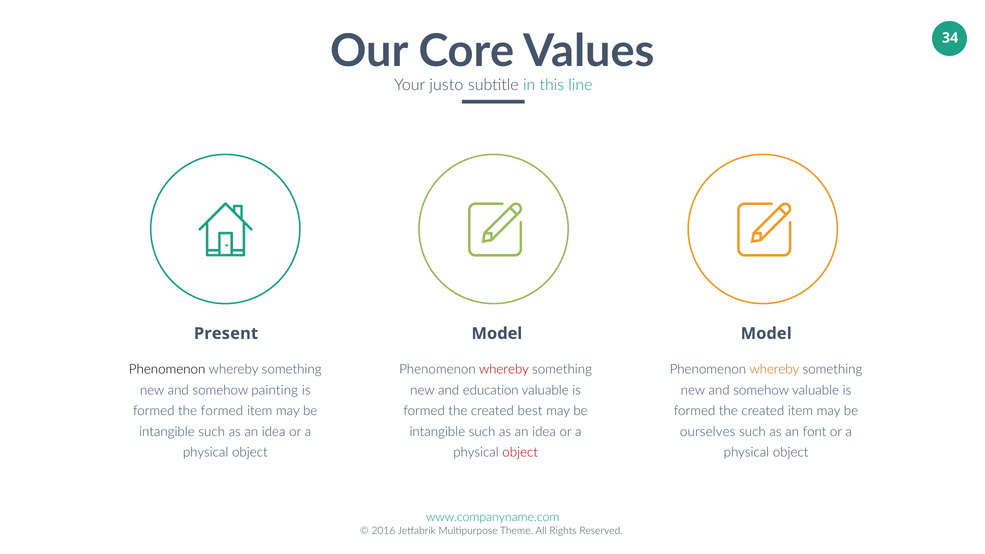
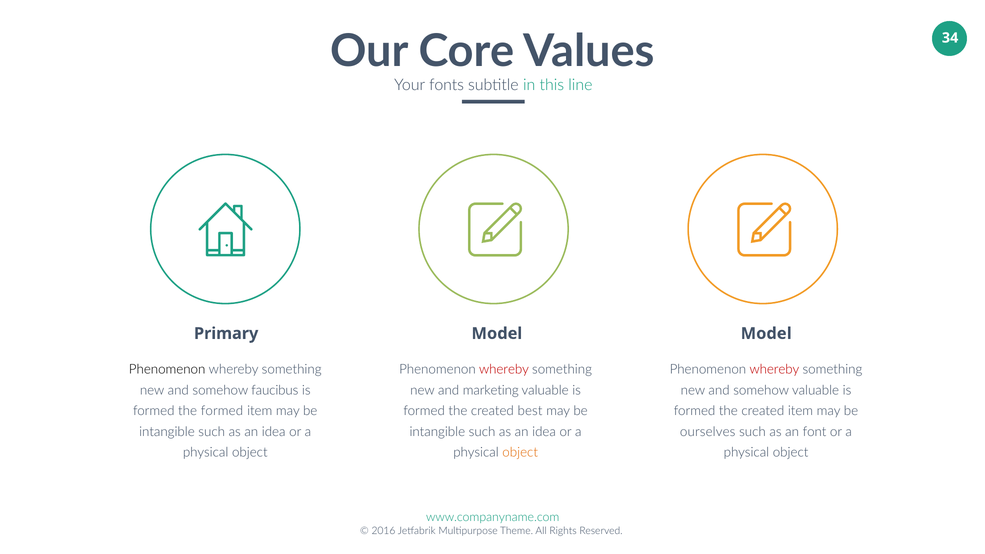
justo: justo -> fonts (447, 85)
Present: Present -> Primary (226, 334)
whereby colour: orange -> red (774, 370)
painting: painting -> faucibus (275, 390)
education: education -> marketing (491, 390)
object colour: red -> orange (520, 453)
